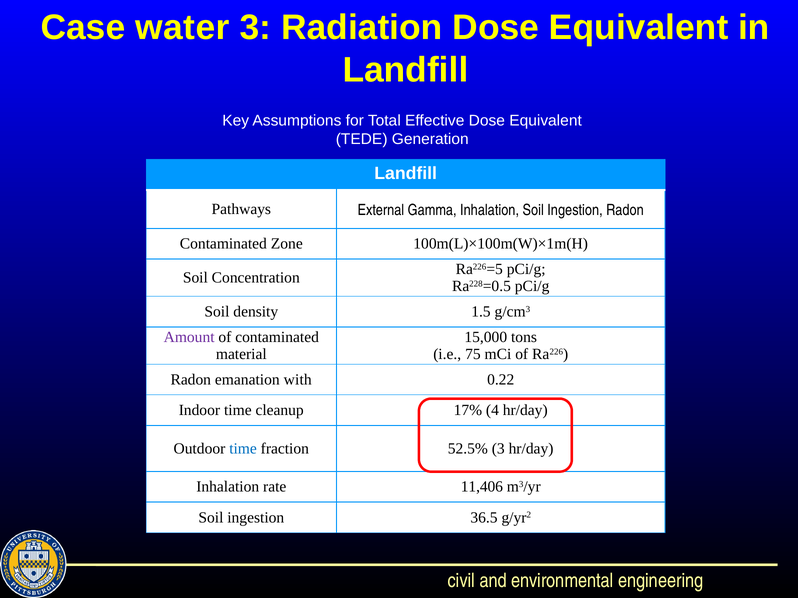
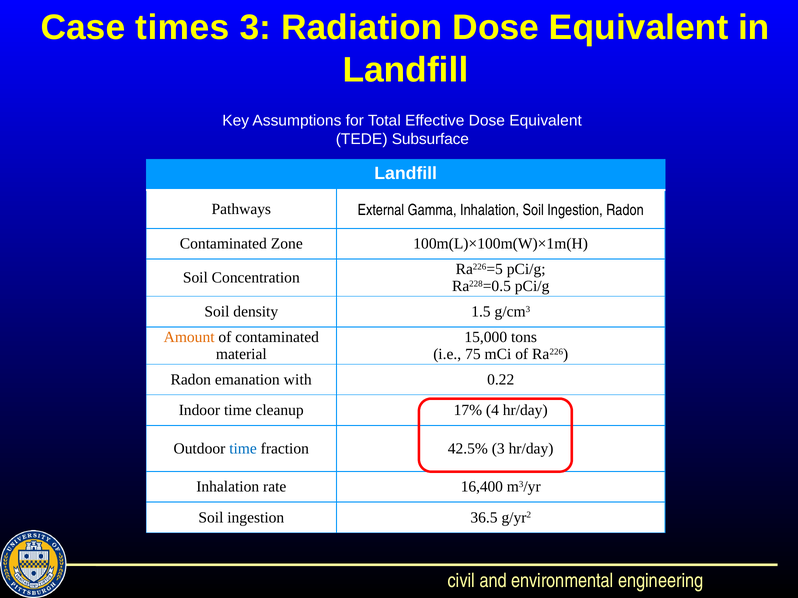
water: water -> times (182, 28)
Generation: Generation -> Subsurface (430, 139)
Amount colour: purple -> orange (189, 337)
52.5%: 52.5% -> 42.5% (468, 449)
11,406: 11,406 -> 16,400 (482, 487)
